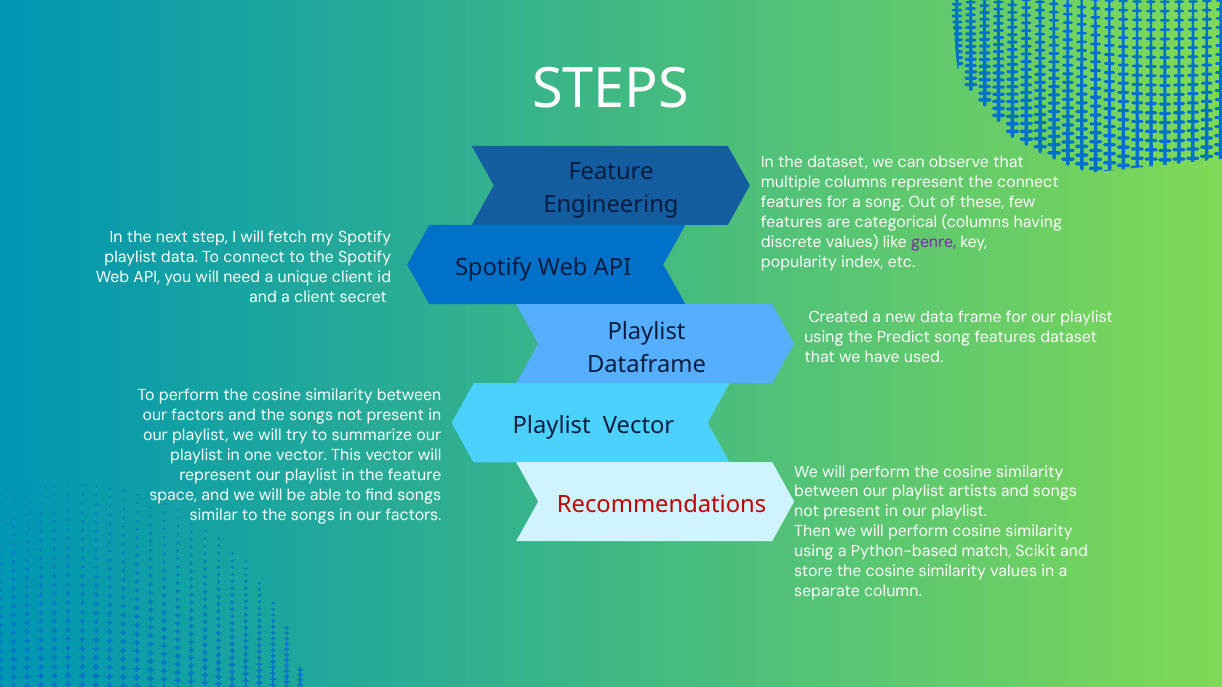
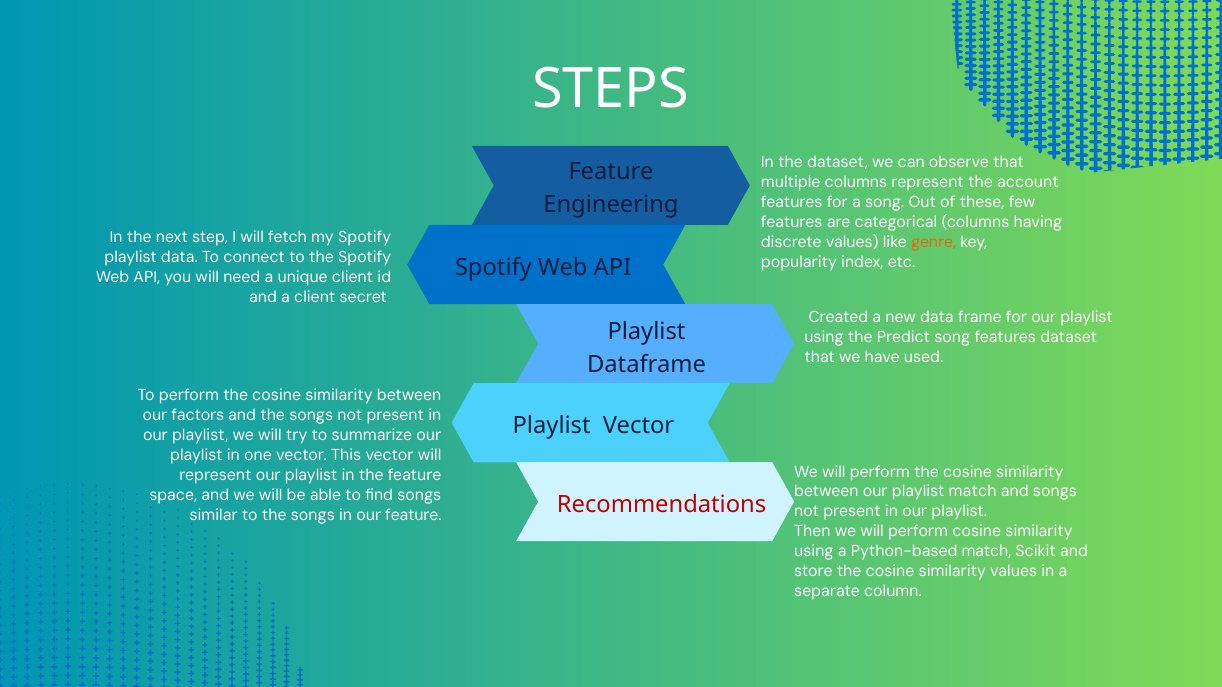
the connect: connect -> account (1028, 182)
genre colour: purple -> orange (934, 242)
playlist artists: artists -> match (973, 492)
in our factors: factors -> feature (413, 515)
